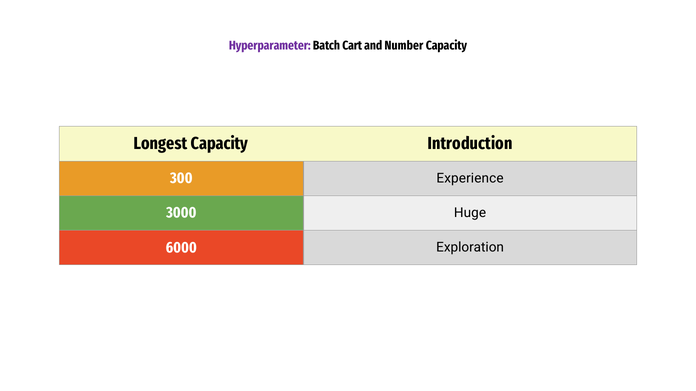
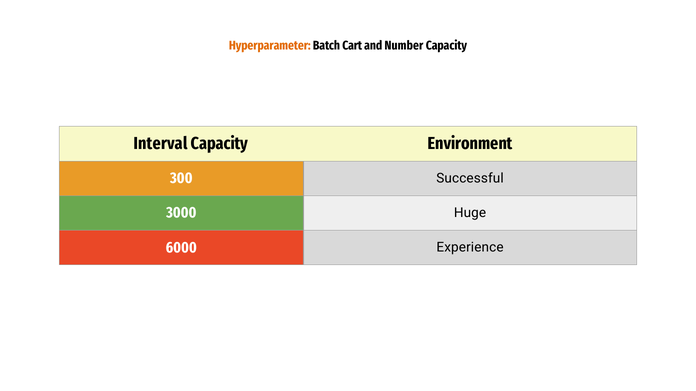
Hyperparameter colour: purple -> orange (270, 46)
Longest: Longest -> Interval (161, 144)
Introduction: Introduction -> Environment (470, 144)
Experience: Experience -> Successful (470, 179)
Exploration: Exploration -> Experience (470, 248)
